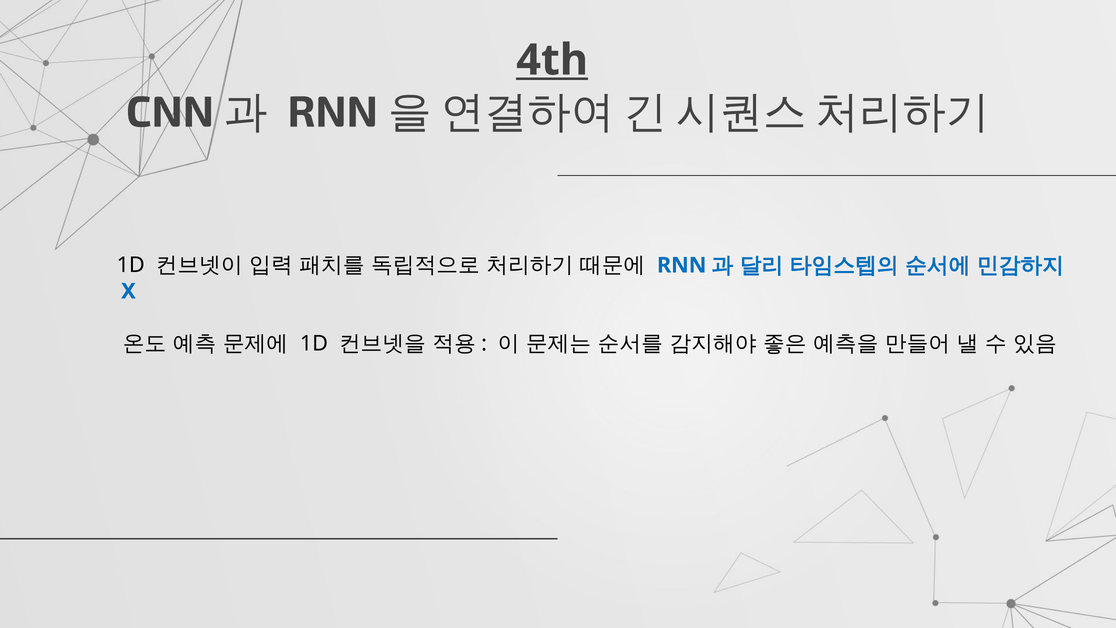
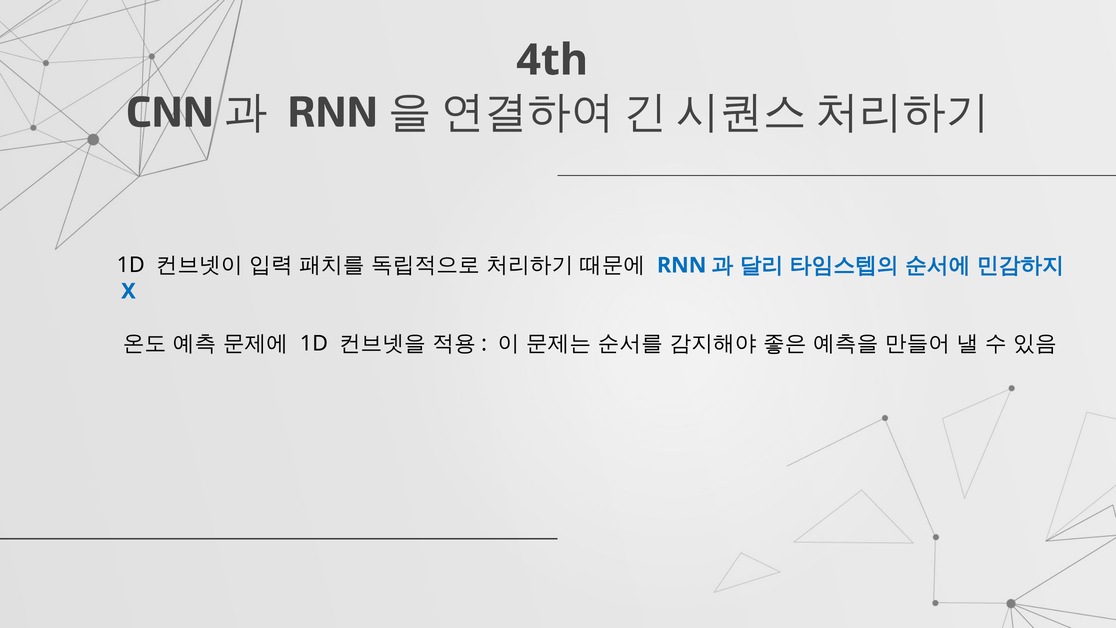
4th underline: present -> none (552, 60)
